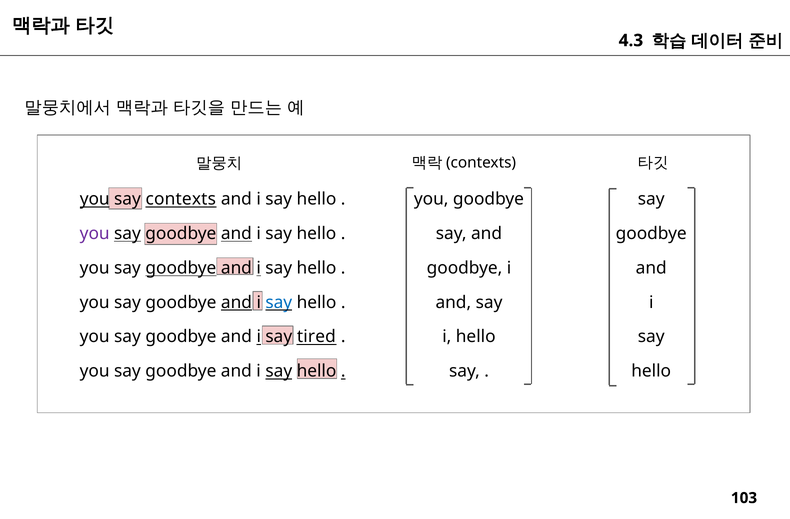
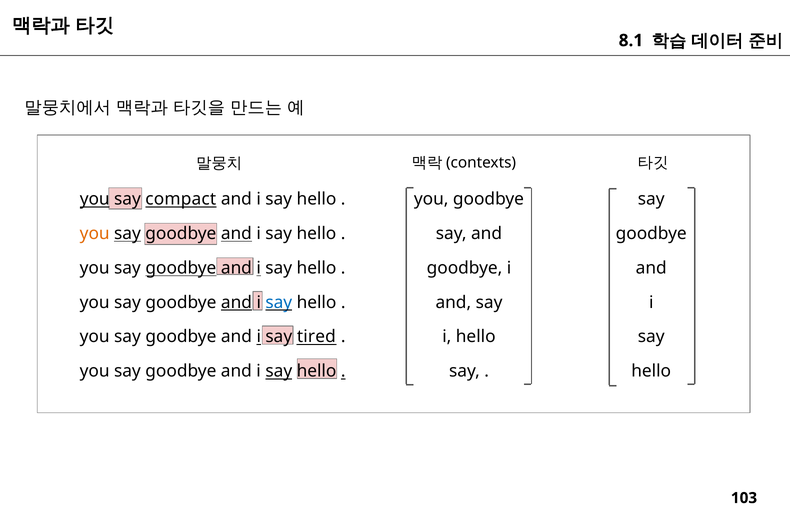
4.3: 4.3 -> 8.1 (631, 40)
contexts: contexts -> compact (181, 199)
you colour: purple -> orange (95, 233)
